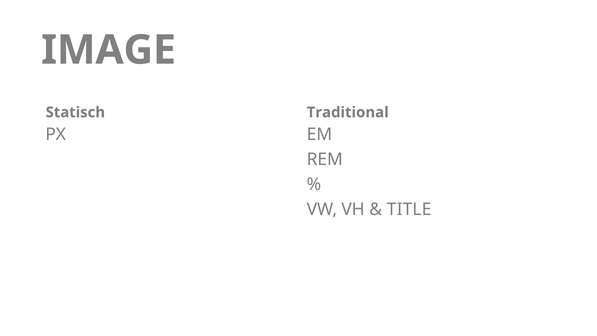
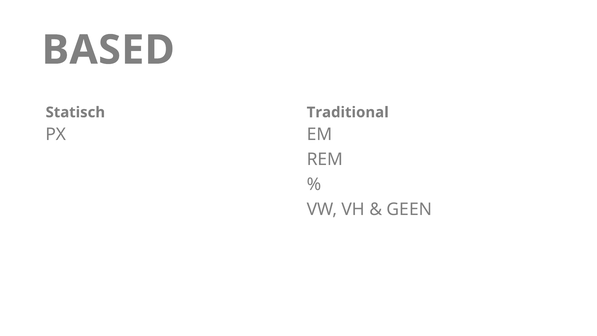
IMAGE: IMAGE -> BASED (108, 50)
TITLE: TITLE -> GEEN (409, 209)
